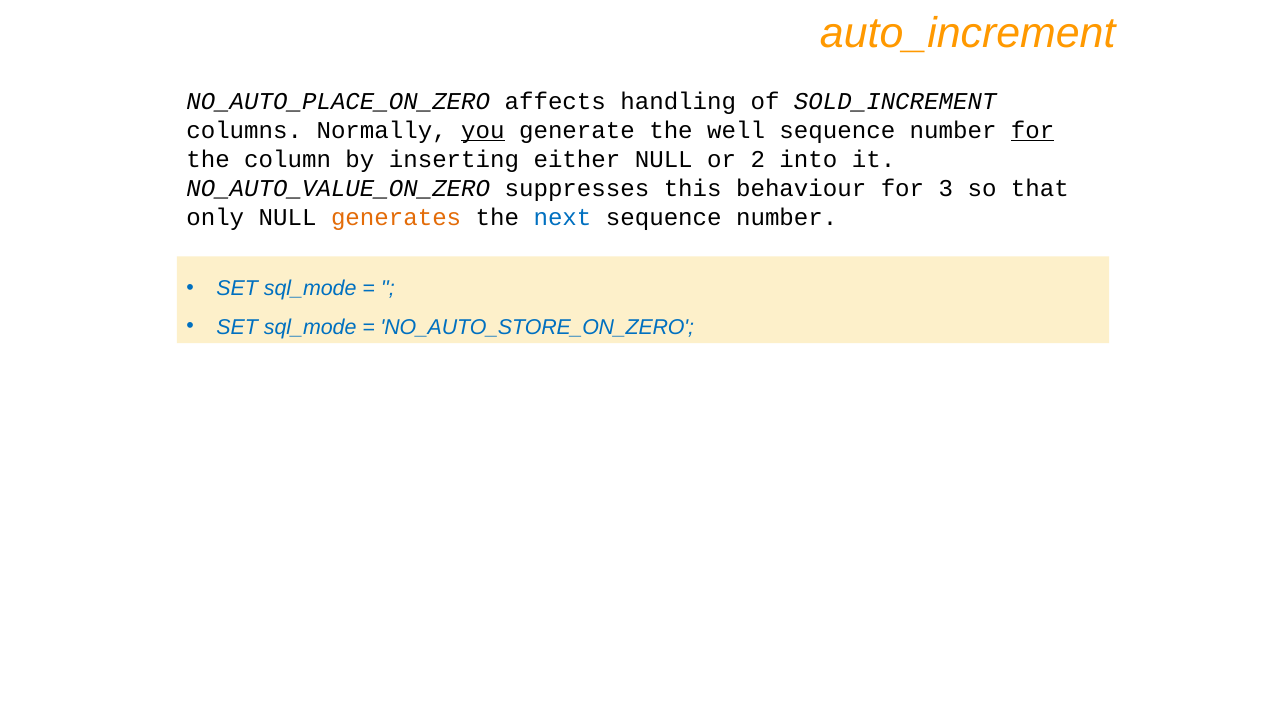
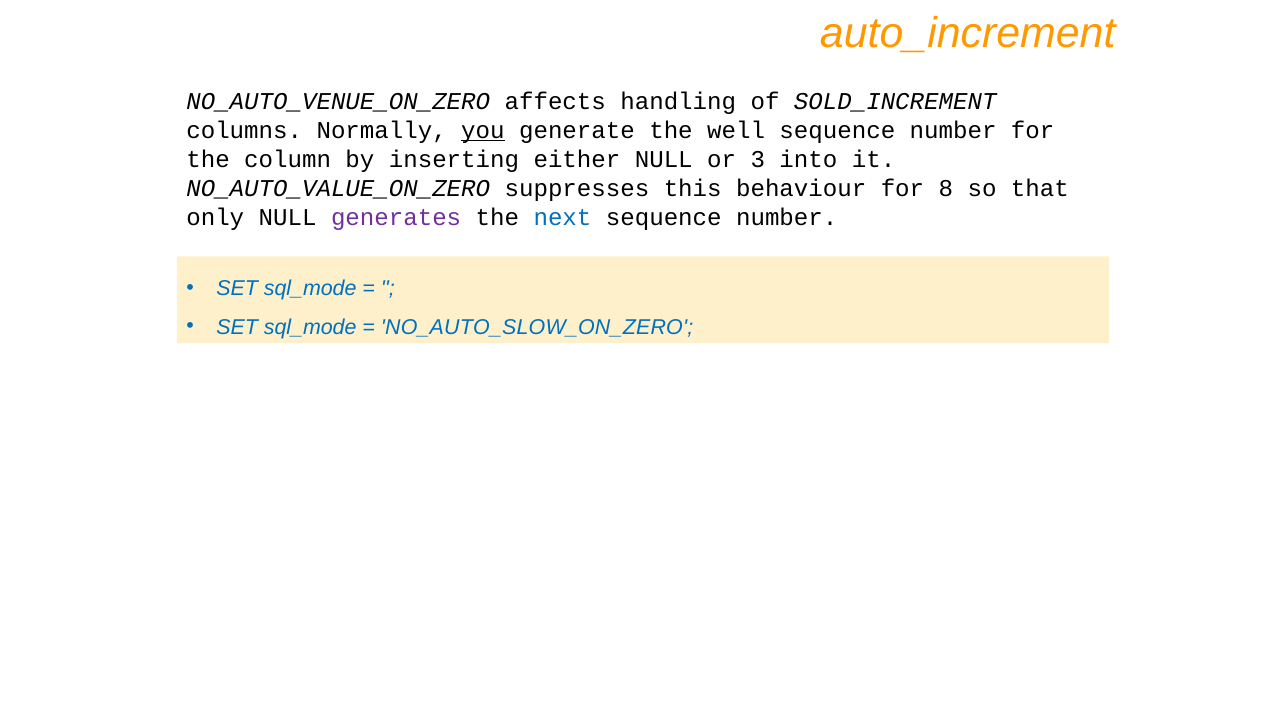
NO_AUTO_PLACE_ON_ZERO: NO_AUTO_PLACE_ON_ZERO -> NO_AUTO_VENUE_ON_ZERO (338, 101)
for underline: present -> none (1033, 130)
2: 2 -> 3 (758, 159)
3: 3 -> 8 (946, 188)
generates colour: orange -> purple (396, 217)
NO_AUTO_STORE_ON_ZERO: NO_AUTO_STORE_ON_ZERO -> NO_AUTO_SLOW_ON_ZERO (537, 327)
